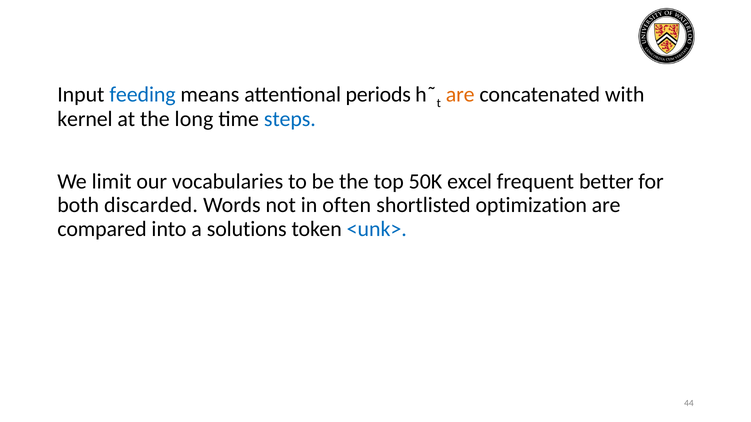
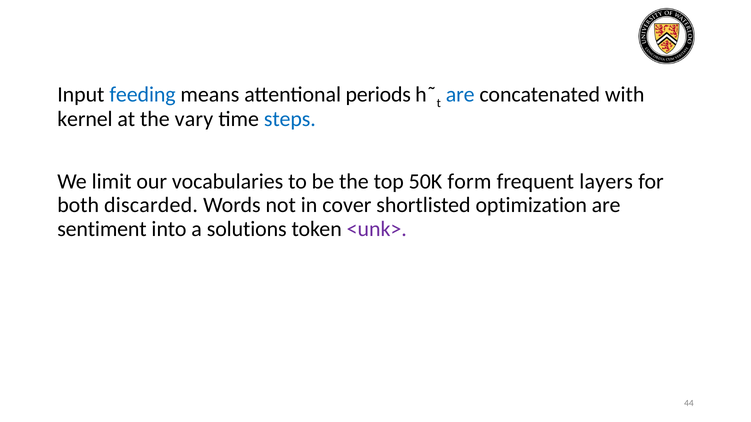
are colour: orange -> blue (460, 95)
long: long -> vary (194, 119)
excel: excel -> form (469, 182)
better: better -> layers (606, 182)
often: often -> cover (347, 205)
compared: compared -> sentiment (102, 229)
<unk> colour: blue -> purple (377, 229)
